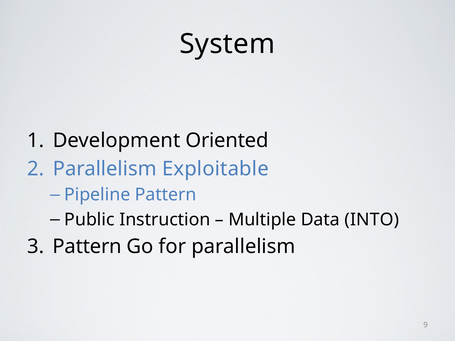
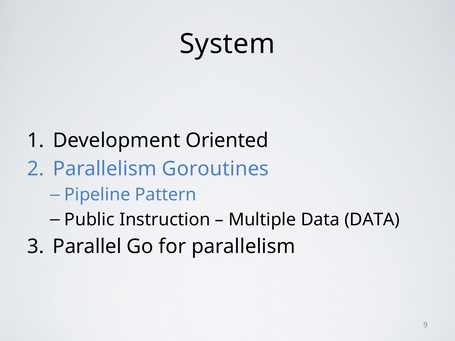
Exploitable: Exploitable -> Goroutines (215, 169)
Data INTO: INTO -> DATA (372, 220)
Pattern: Pattern -> Parallel (87, 247)
